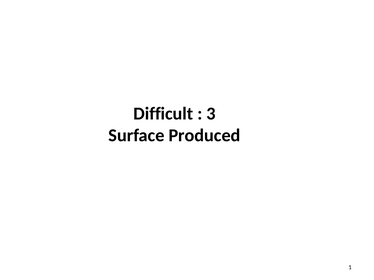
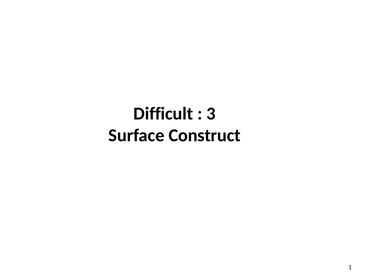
Produced: Produced -> Construct (205, 136)
